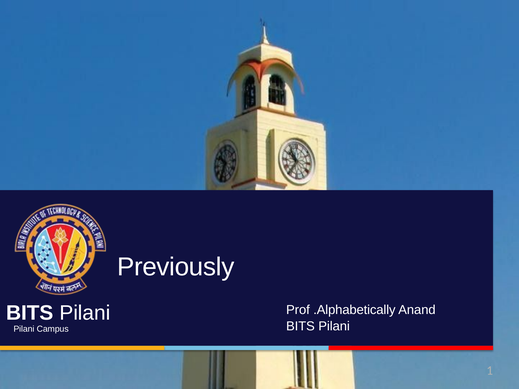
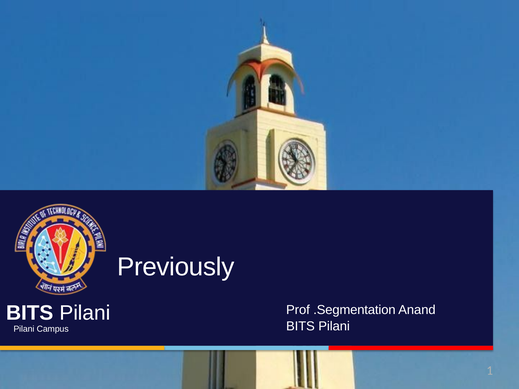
.Alphabetically: .Alphabetically -> .Segmentation (354, 310)
